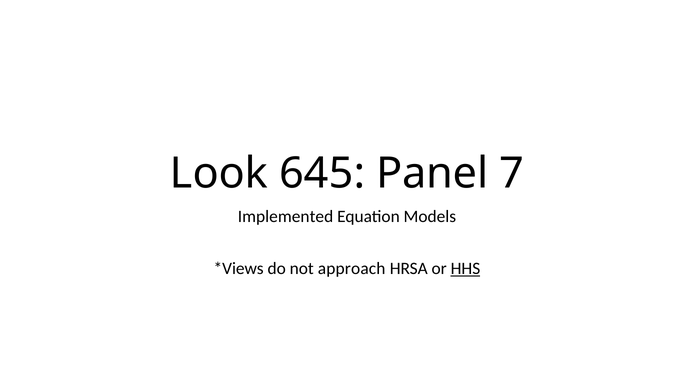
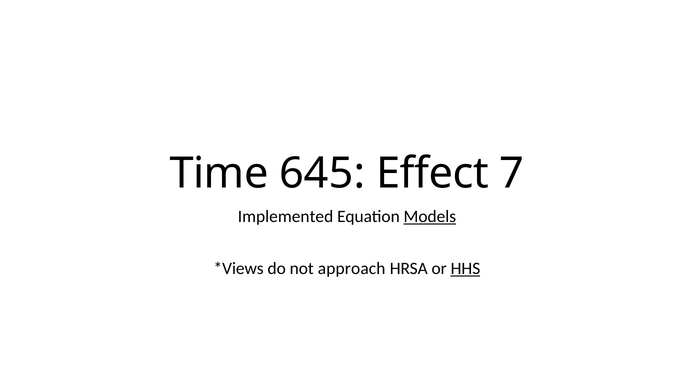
Look: Look -> Time (219, 173)
Panel: Panel -> Effect (432, 173)
Models underline: none -> present (430, 217)
